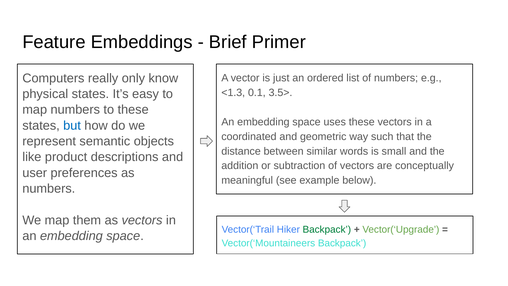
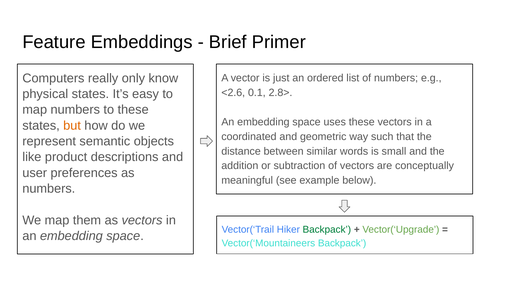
<1.3: <1.3 -> <2.6 (233, 93)
3.5>: 3.5> -> 2.8> (281, 93)
but colour: blue -> orange (72, 125)
